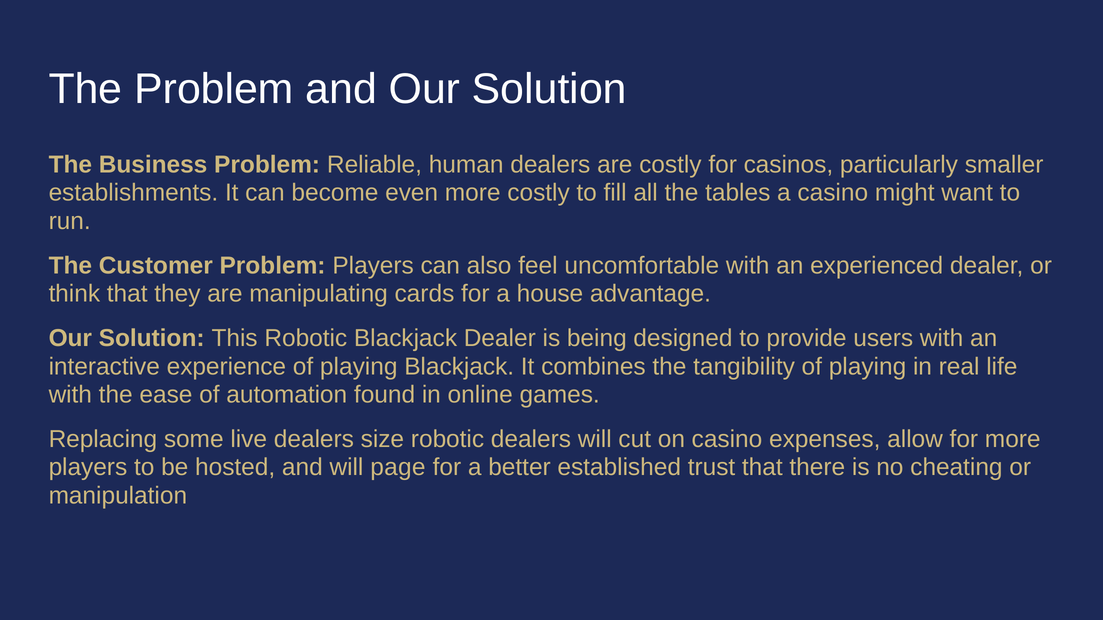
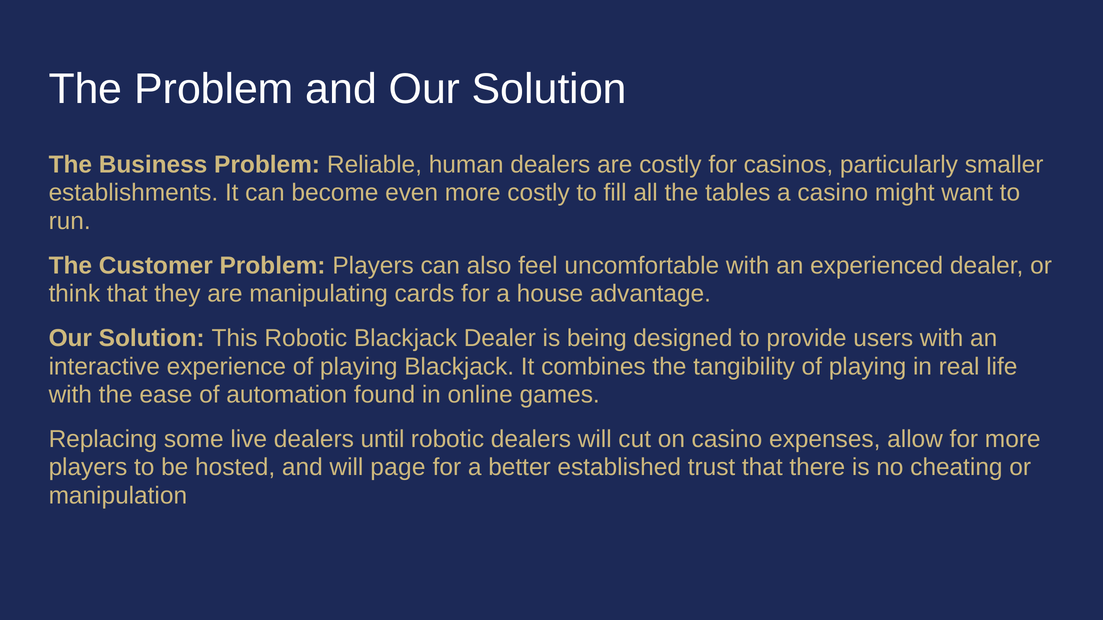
size: size -> until (383, 440)
